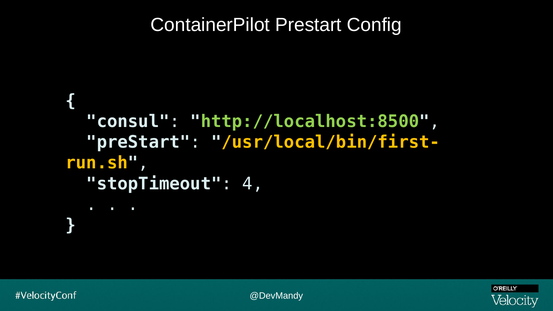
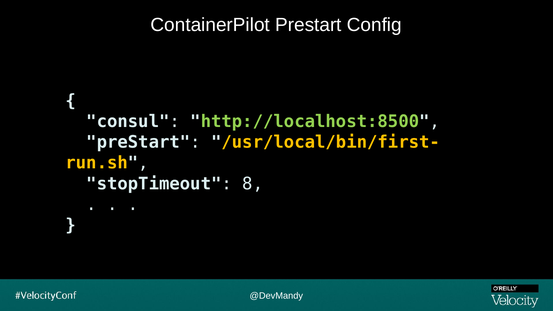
4: 4 -> 8 (253, 184)
